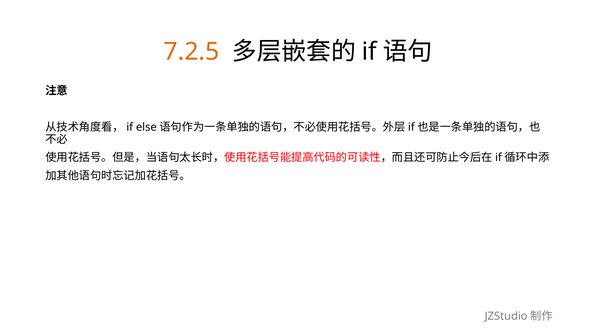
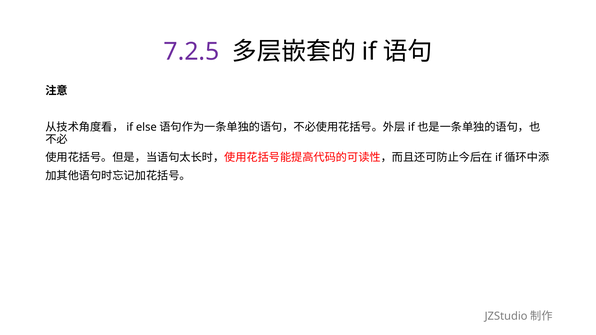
7.2.5 colour: orange -> purple (192, 52)
